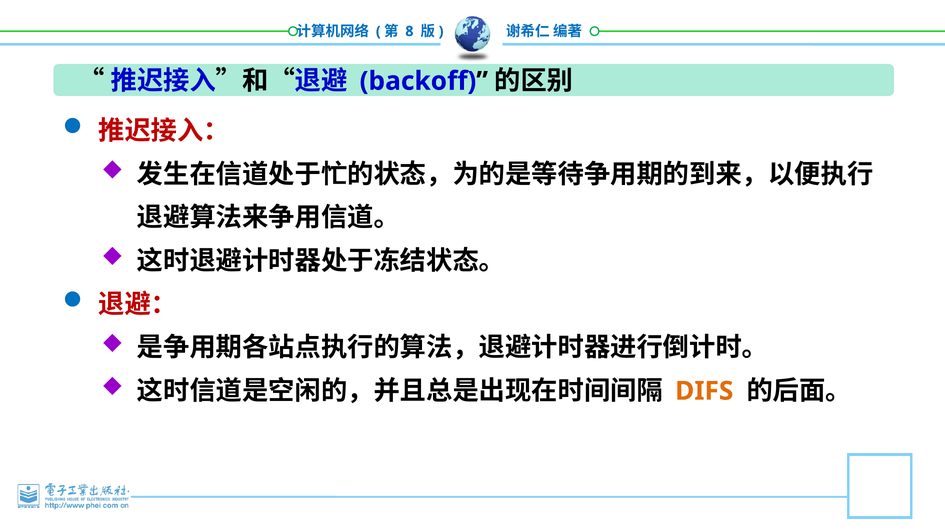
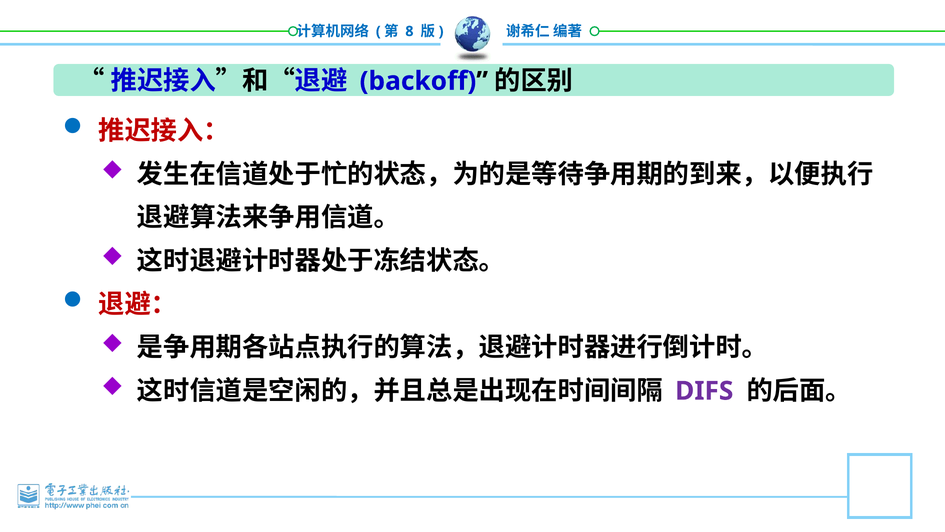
DIFS colour: orange -> purple (704, 391)
